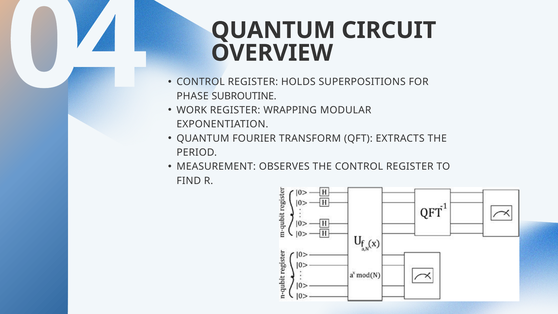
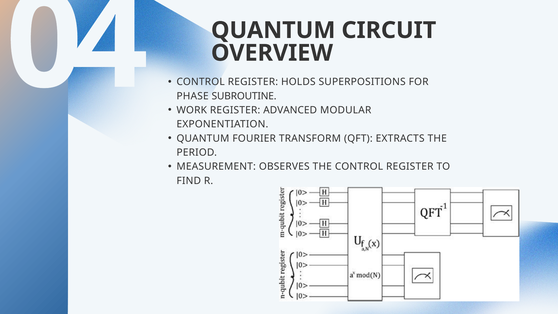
WRAPPING: WRAPPING -> ADVANCED (290, 110)
